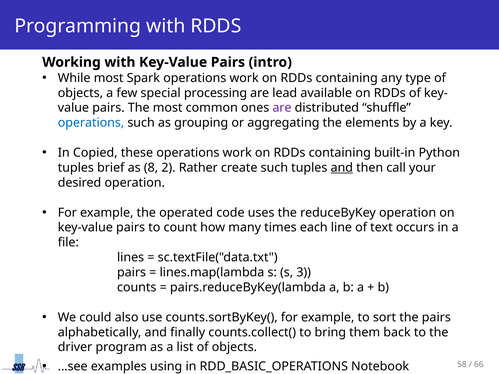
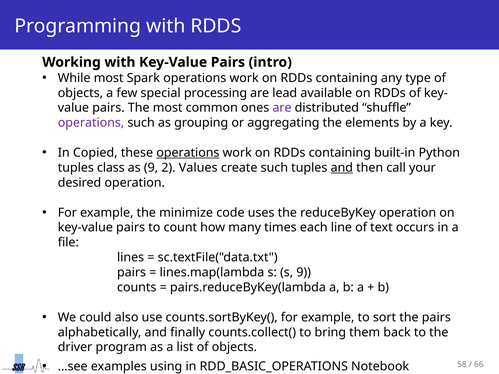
operations colour: blue -> purple (91, 123)
operations underline: none -> present (188, 153)
brief: brief -> class (111, 168)
as 8: 8 -> 9 (151, 168)
Rather: Rather -> Values (198, 168)
operated: operated -> minimize (186, 213)
s 3: 3 -> 9 (304, 273)
